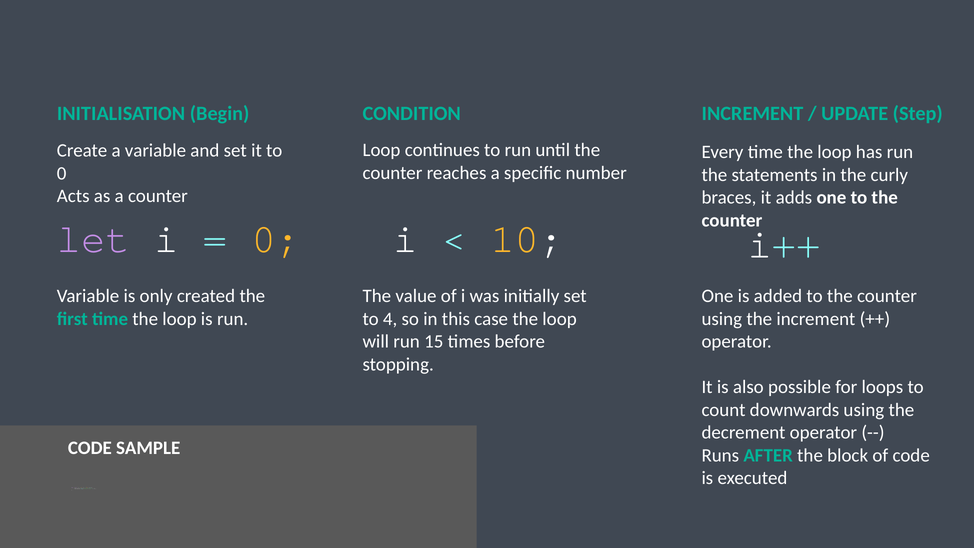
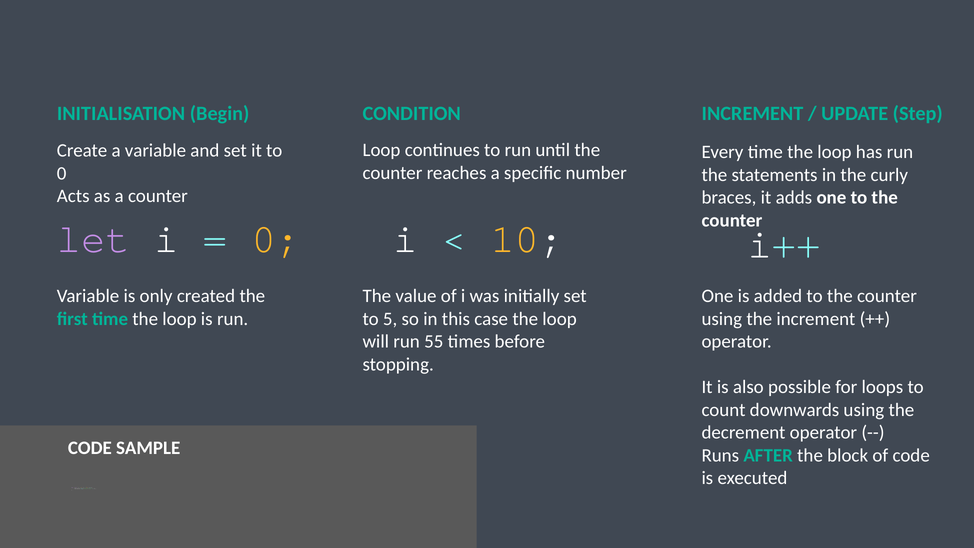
4: 4 -> 5 (390, 319)
15: 15 -> 55 (434, 342)
